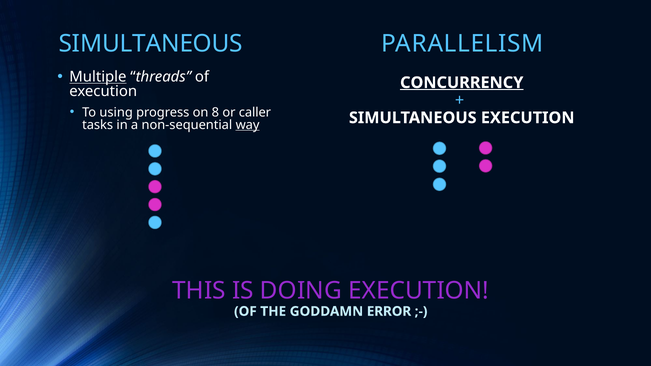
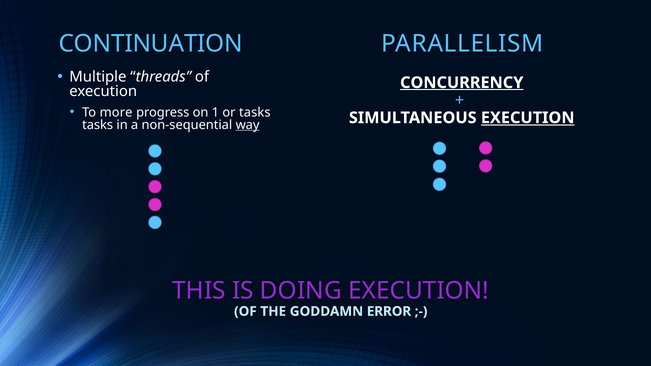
SIMULTANEOUS: SIMULTANEOUS -> CONTINUATION (151, 44)
Multiple underline: present -> none (98, 77)
using: using -> more (116, 112)
8: 8 -> 1 (215, 112)
or caller: caller -> tasks (255, 112)
EXECUTION underline: none -> present (528, 118)
